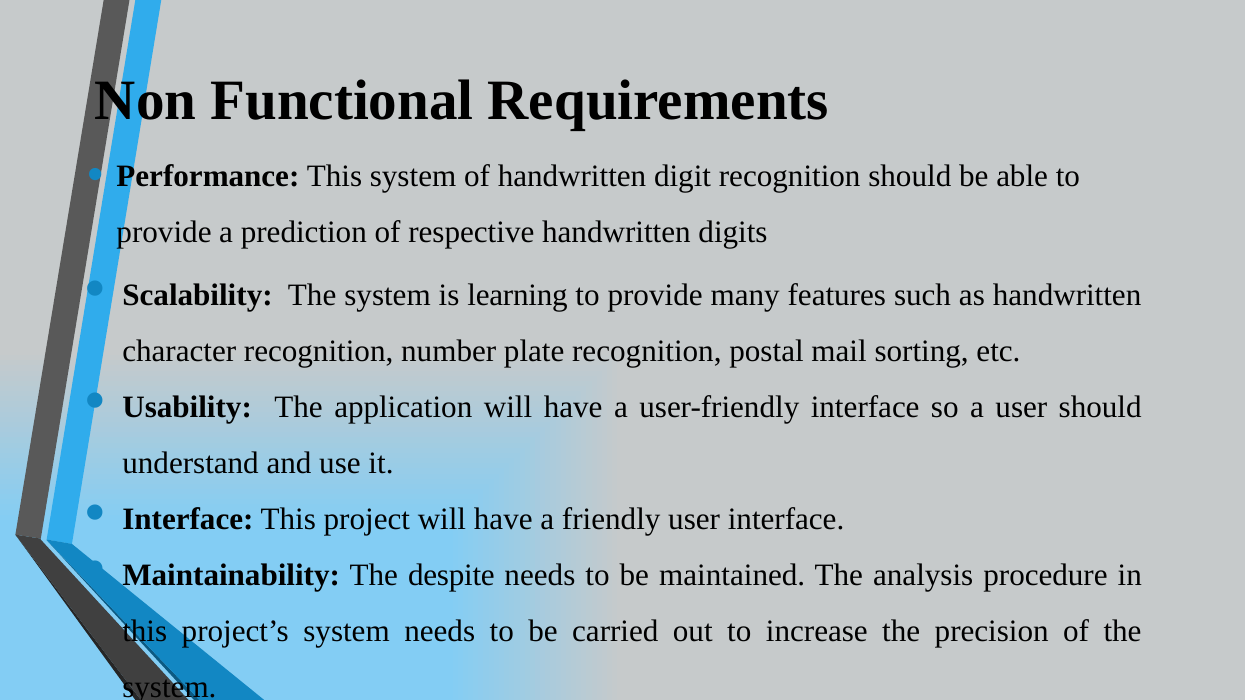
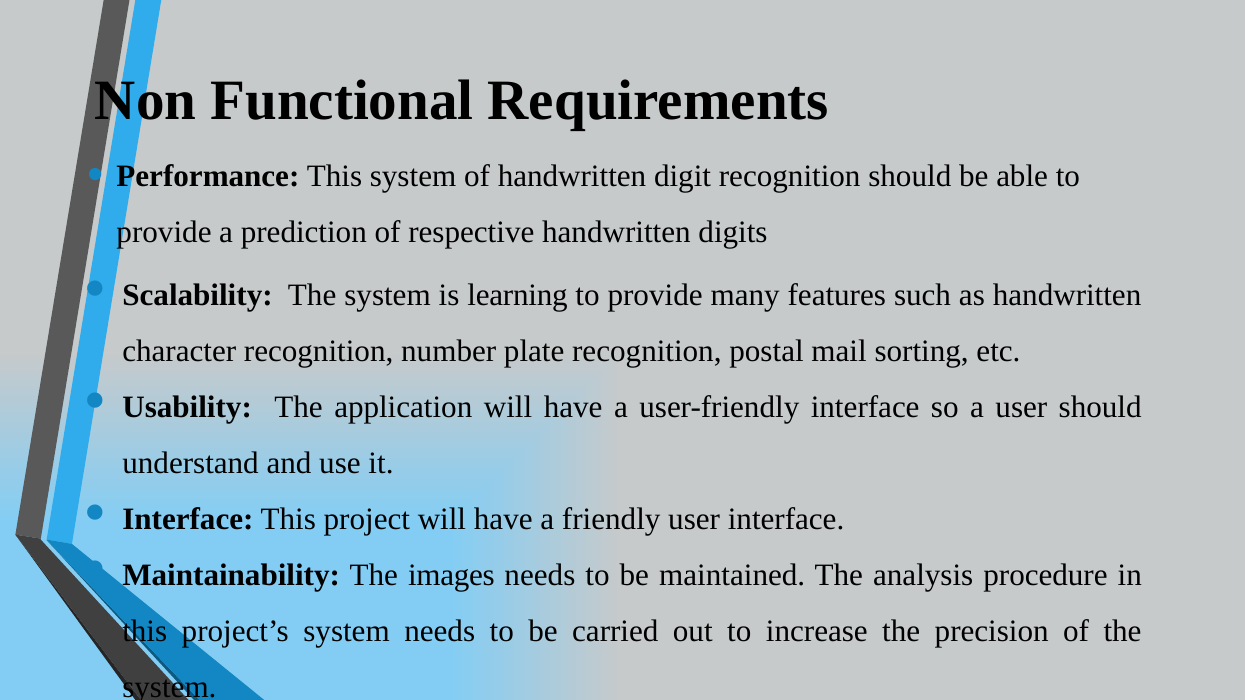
despite: despite -> images (451, 576)
